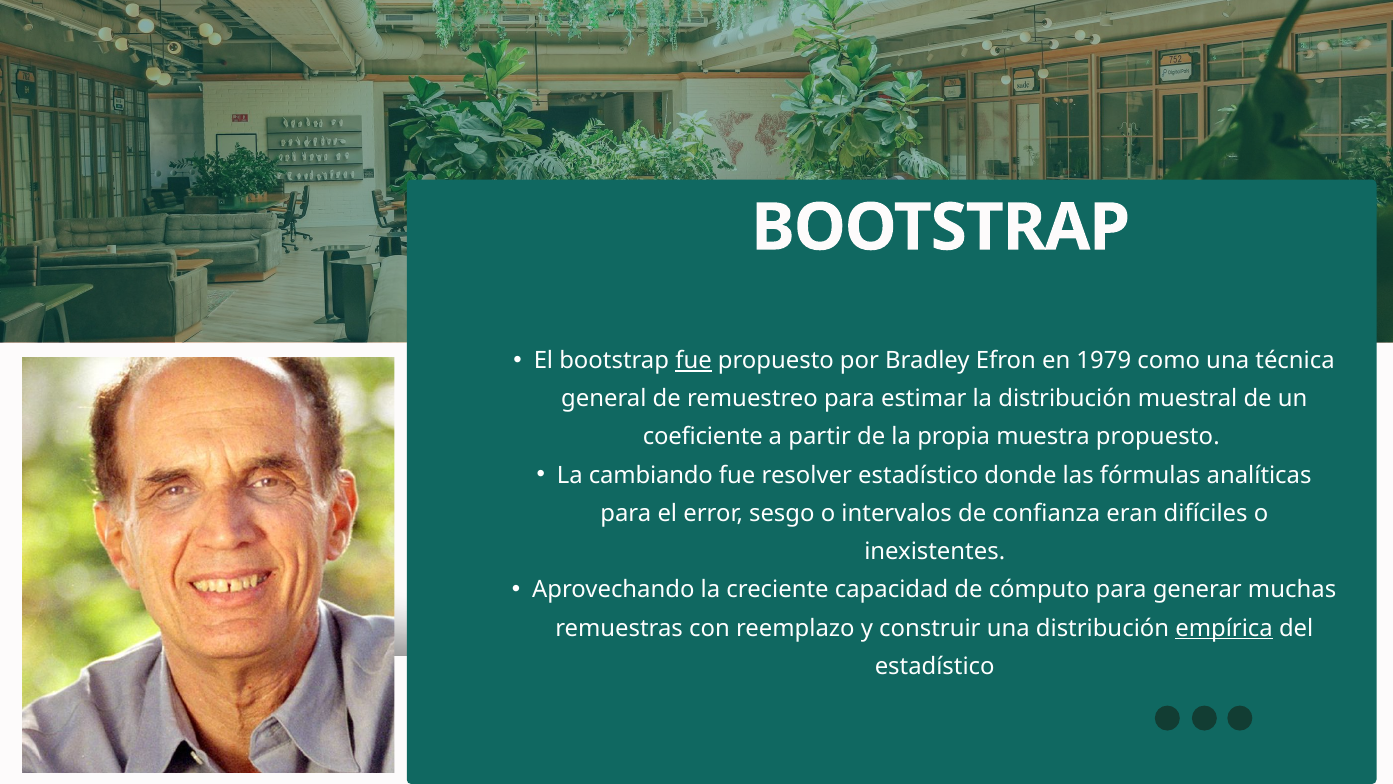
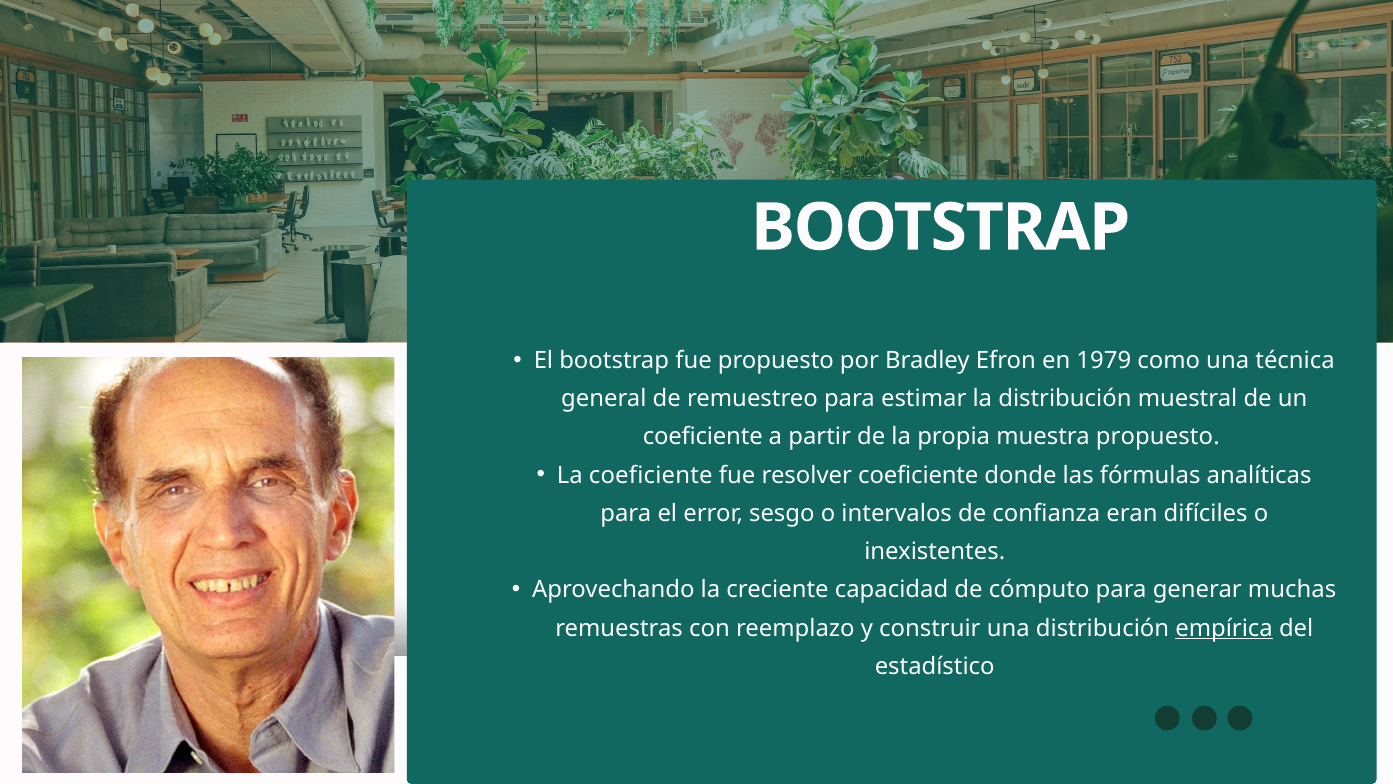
fue underline: present -> none (694, 360)
La cambiando: cambiando -> coeficiente (651, 475)
resolver estadístico: estadístico -> coeficiente (918, 475)
